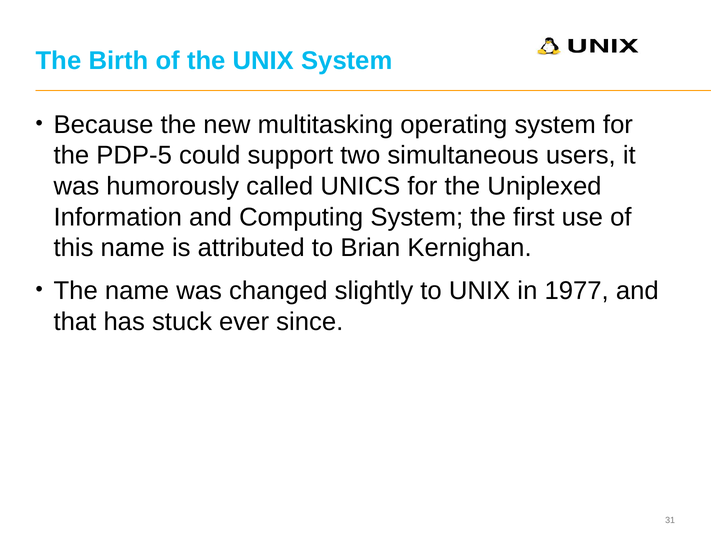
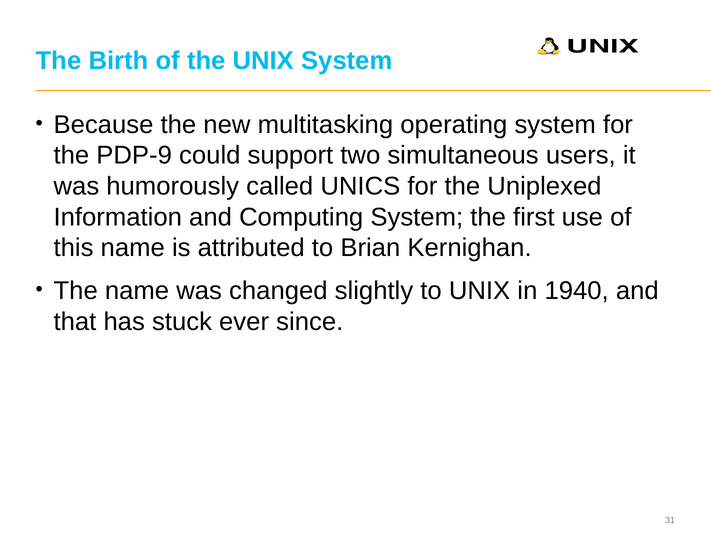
PDP-5: PDP-5 -> PDP-9 (134, 156)
1977: 1977 -> 1940 (577, 291)
